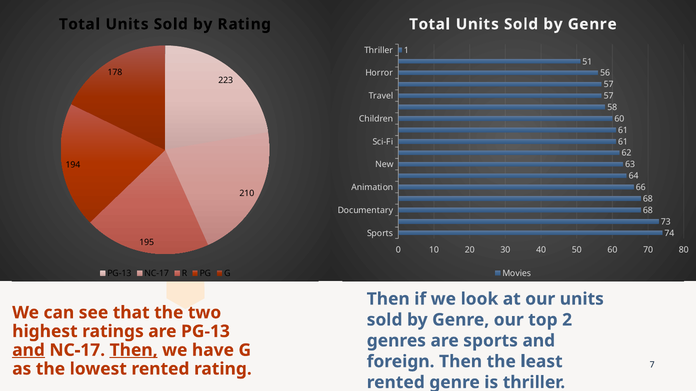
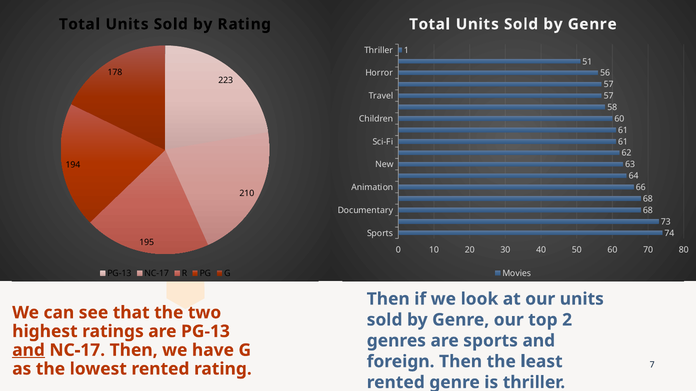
Then underline: present -> none (134, 351)
